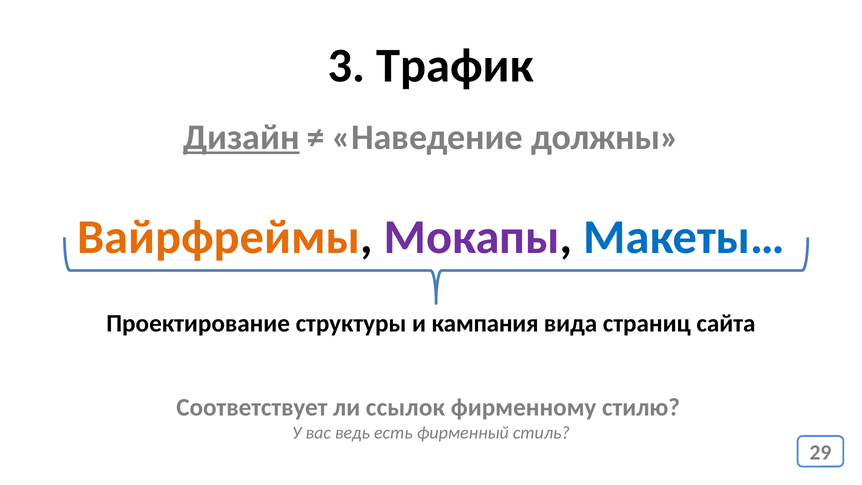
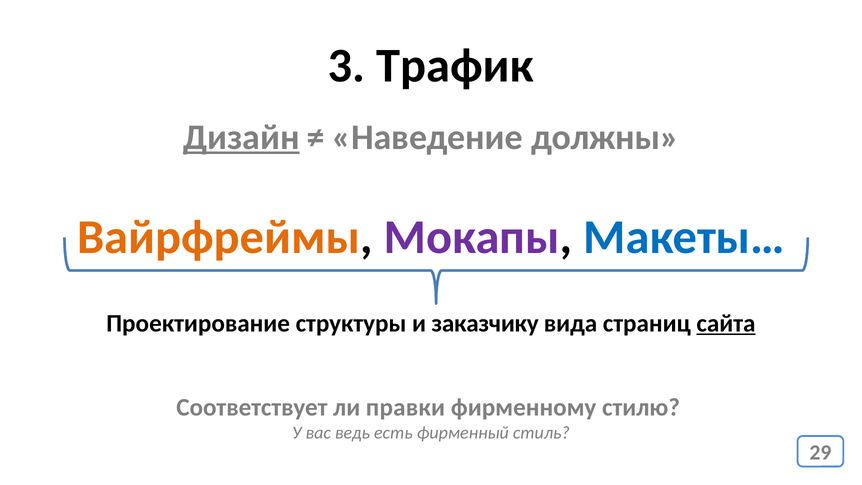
кампания: кампания -> заказчику (485, 324)
сайта underline: none -> present (726, 324)
ссылок: ссылок -> правки (405, 407)
